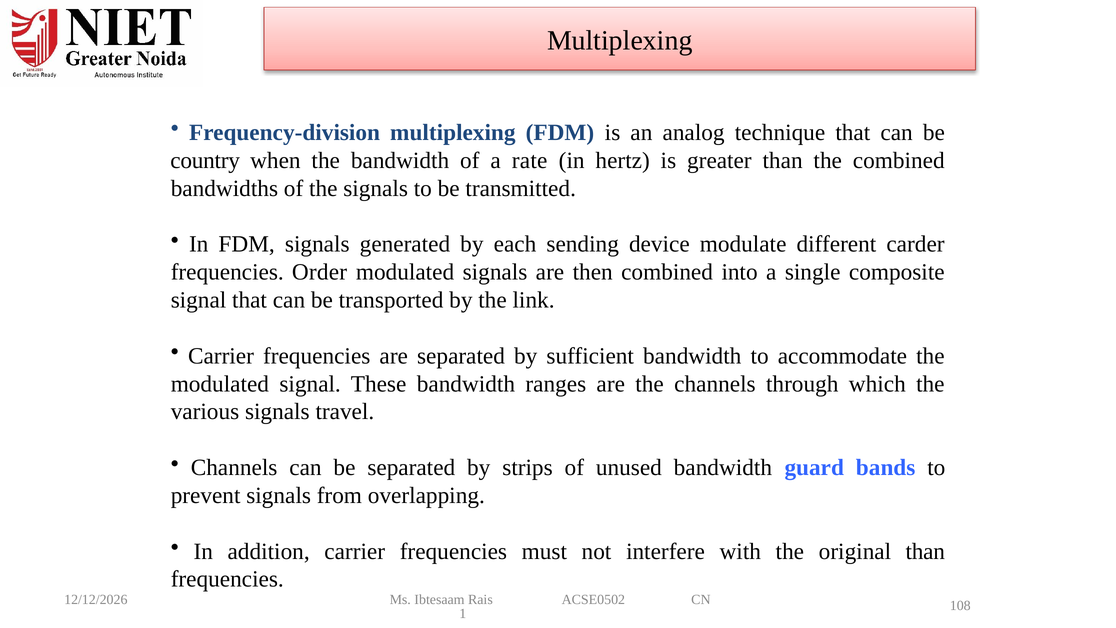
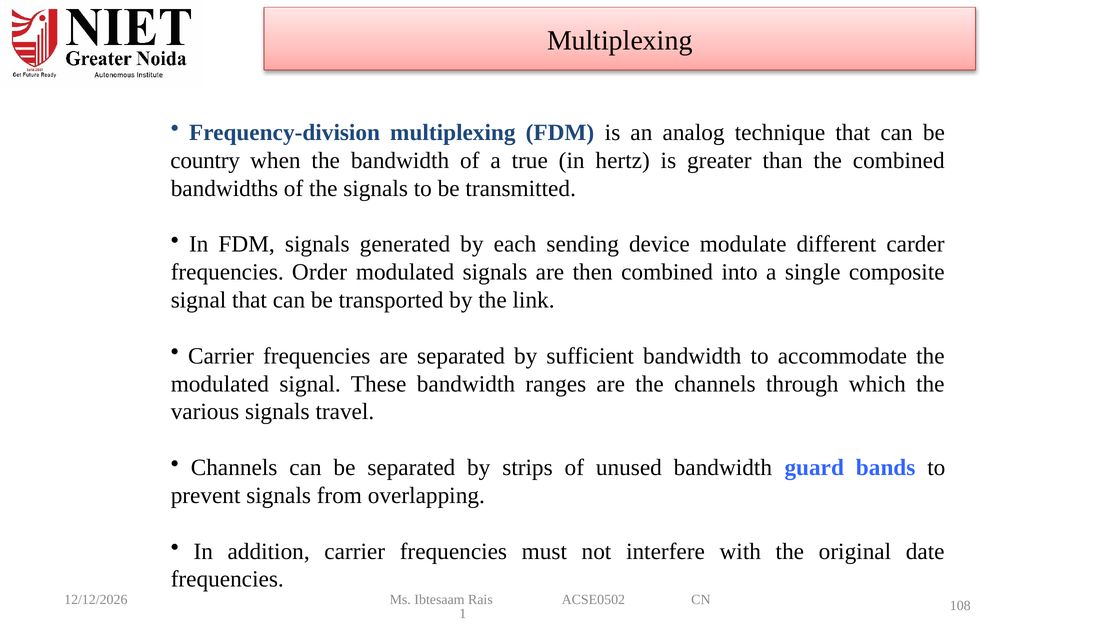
rate: rate -> true (530, 160)
original than: than -> date (925, 551)
